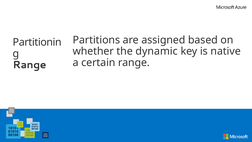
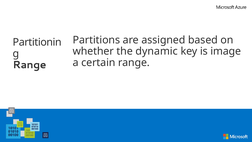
native: native -> image (226, 51)
